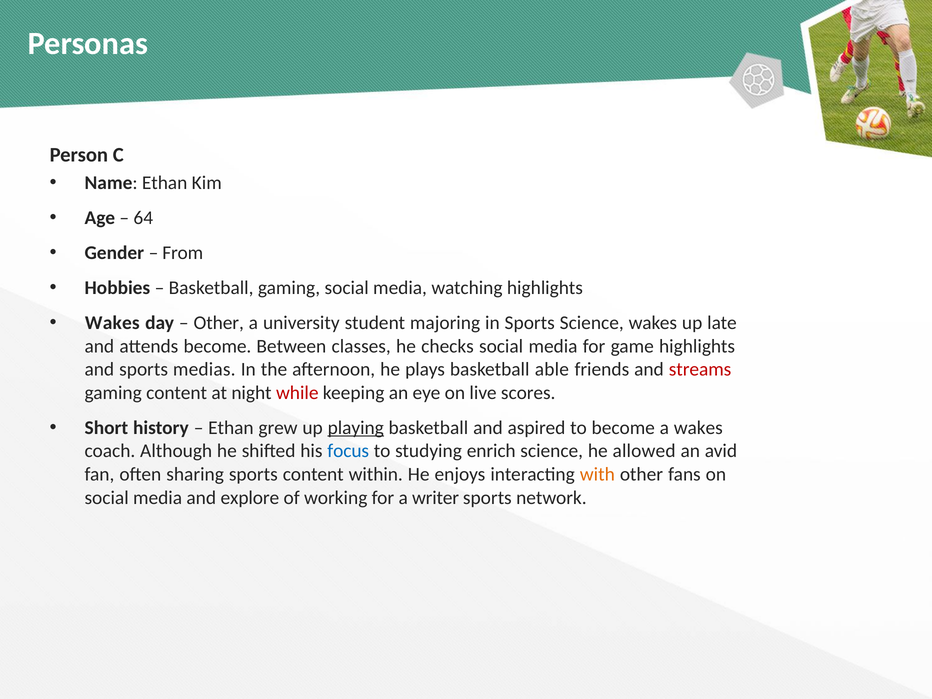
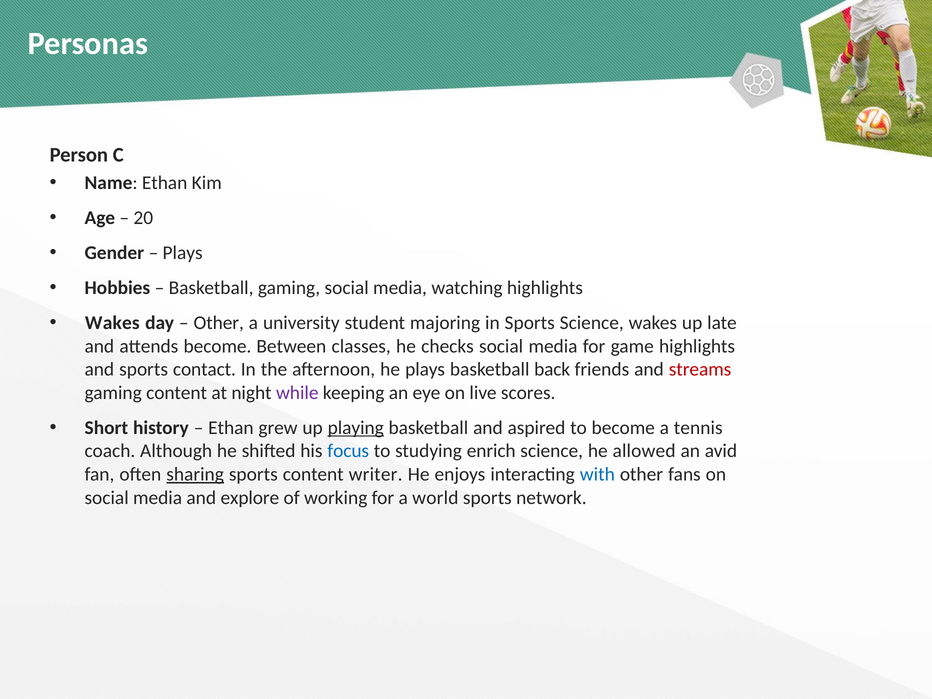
64: 64 -> 20 (143, 218)
From: From -> Plays (183, 253)
medias: medias -> contact (204, 370)
able: able -> back (552, 370)
while colour: red -> purple (297, 393)
a wakes: wakes -> tennis (698, 428)
sharing underline: none -> present (195, 474)
within: within -> writer (376, 474)
with colour: orange -> blue (597, 474)
writer: writer -> world (435, 498)
